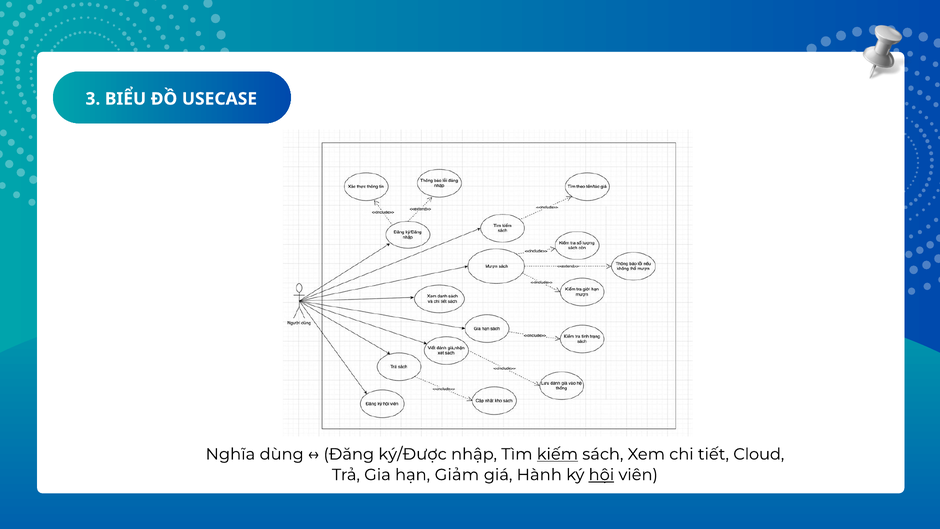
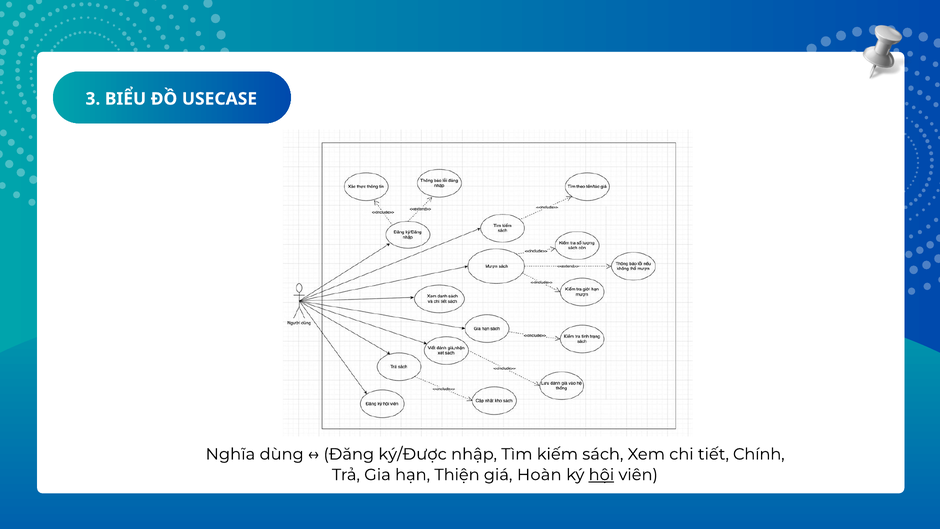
kiếm underline: present -> none (557, 454)
Cloud: Cloud -> Chính (759, 454)
Giảm: Giảm -> Thiện (457, 475)
Hành: Hành -> Hoàn (539, 475)
